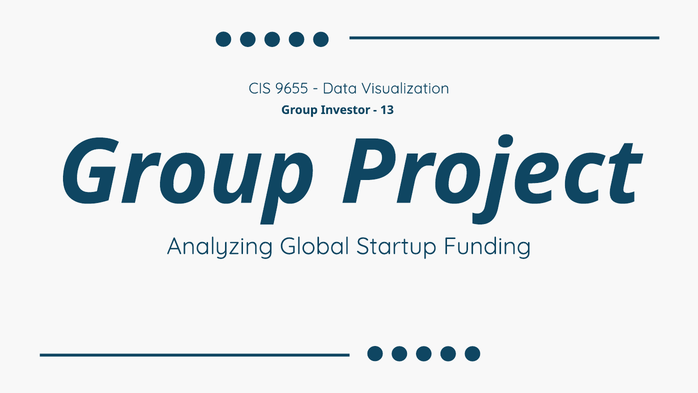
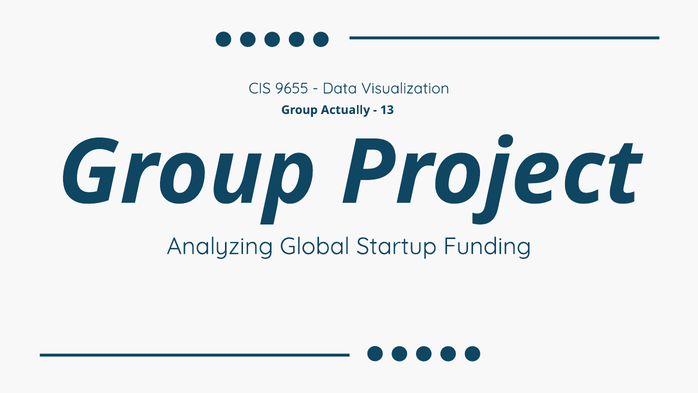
Investor: Investor -> Actually (345, 110)
